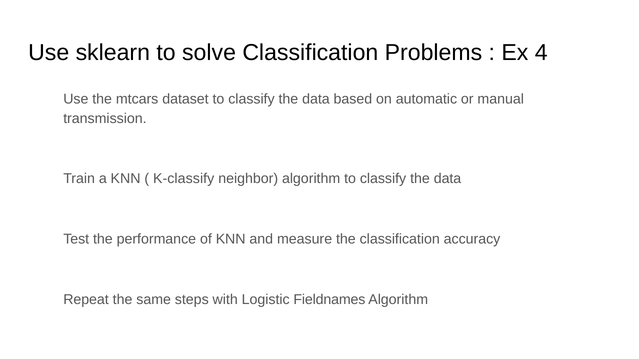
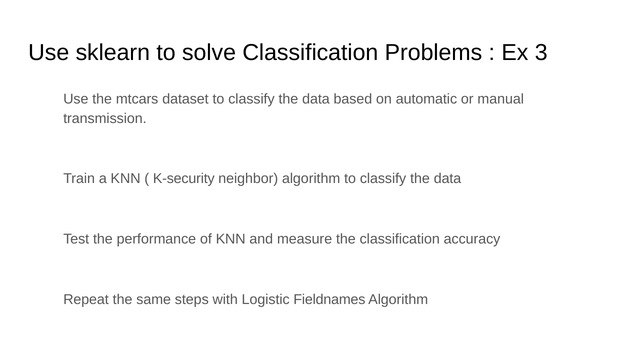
4: 4 -> 3 (541, 53)
K-classify: K-classify -> K-security (184, 179)
